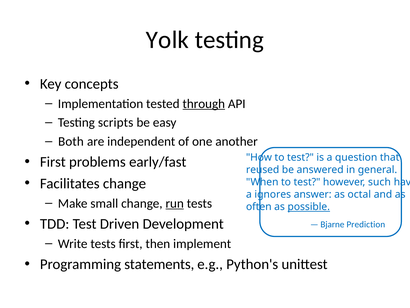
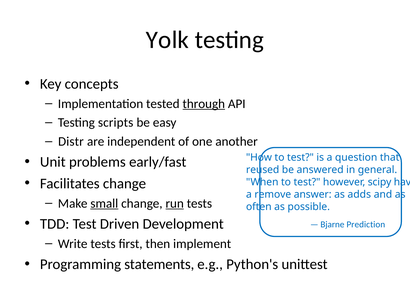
Both: Both -> Distr (71, 141)
First: First -> Unit (53, 162)
such: such -> scipy (380, 182)
ignores: ignores -> remove (273, 194)
octal: octal -> adds (359, 194)
small underline: none -> present (104, 203)
possible underline: present -> none (309, 206)
